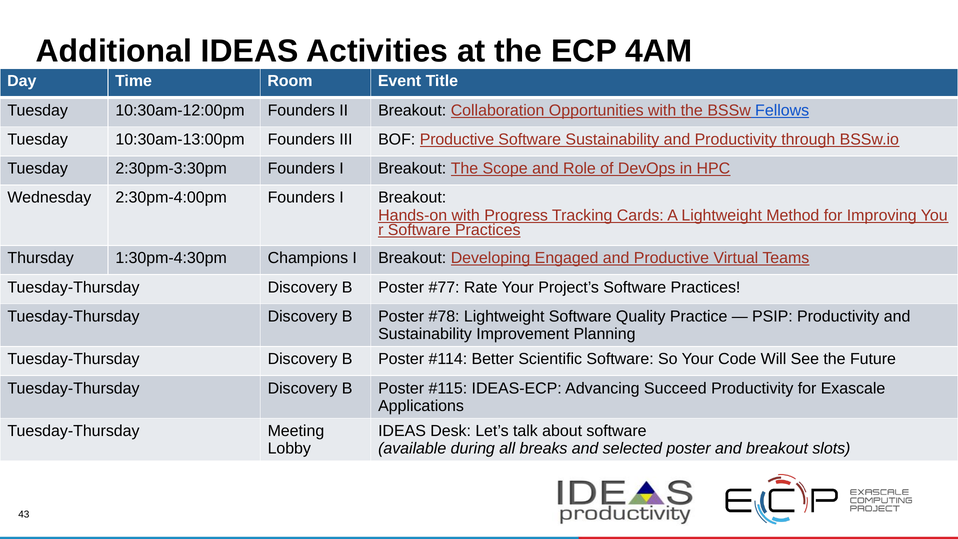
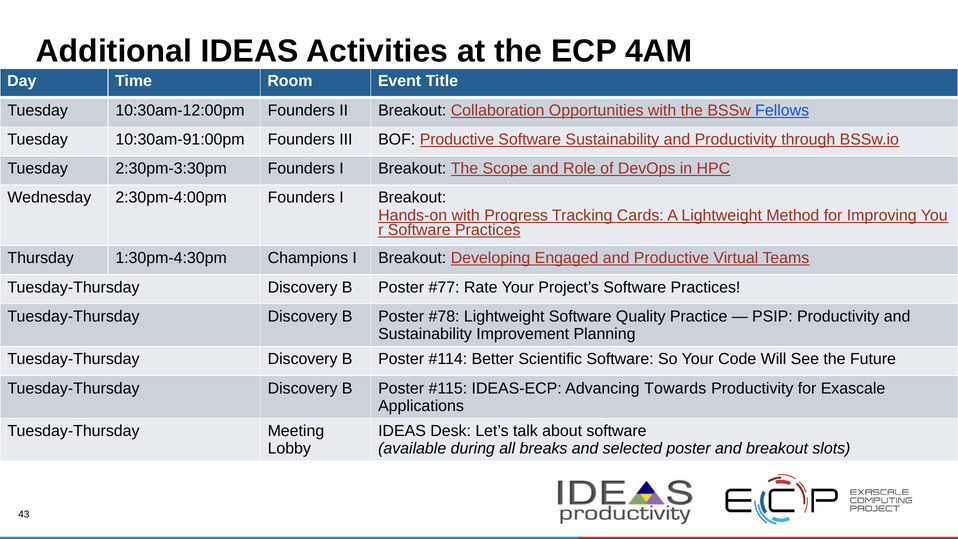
10:30am-13:00pm: 10:30am-13:00pm -> 10:30am-91:00pm (180, 139)
Succeed: Succeed -> Towards (675, 388)
